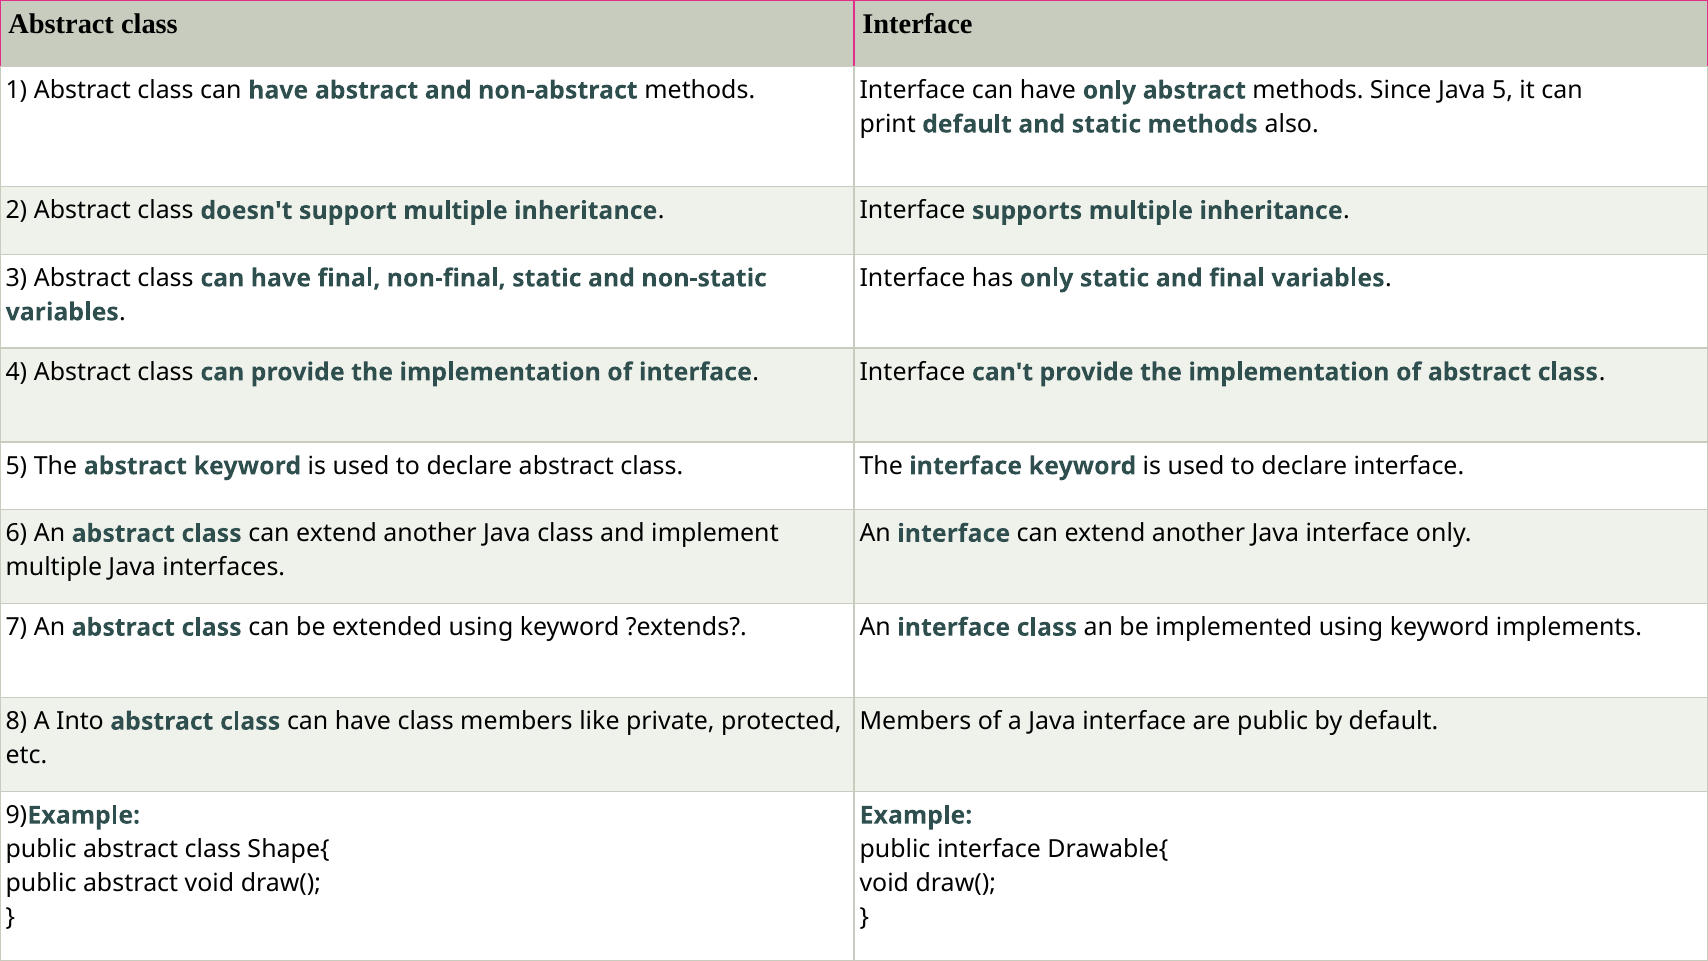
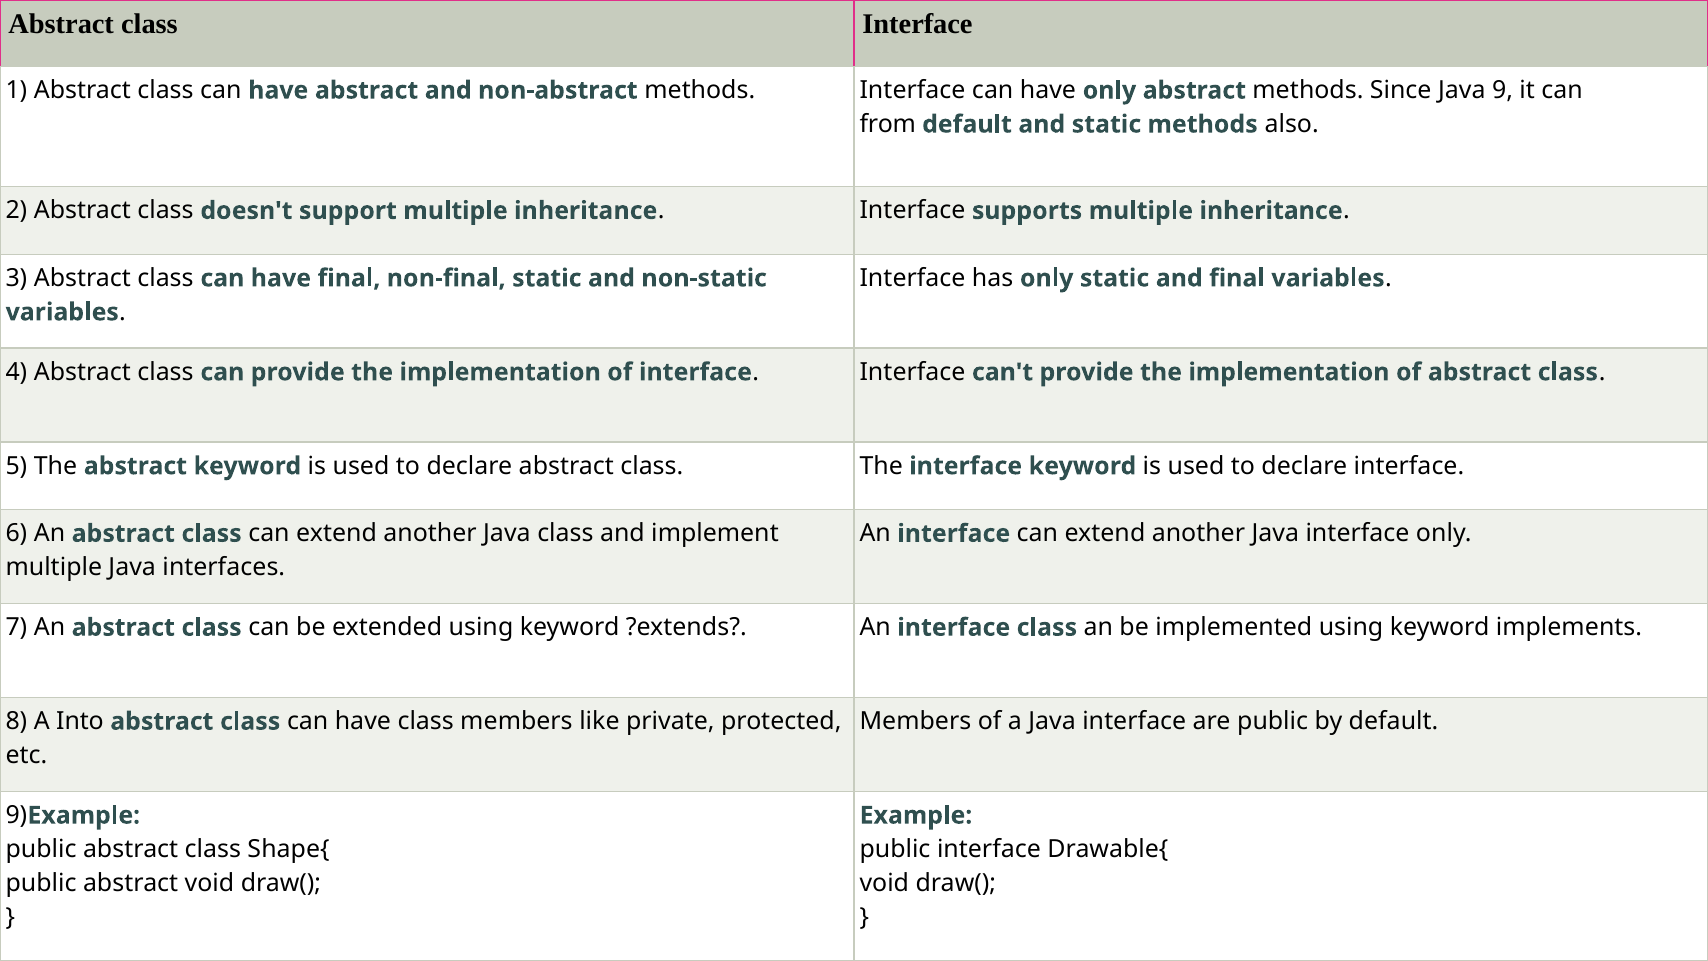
Java 5: 5 -> 9 (1503, 90)
print: print -> from (888, 124)
